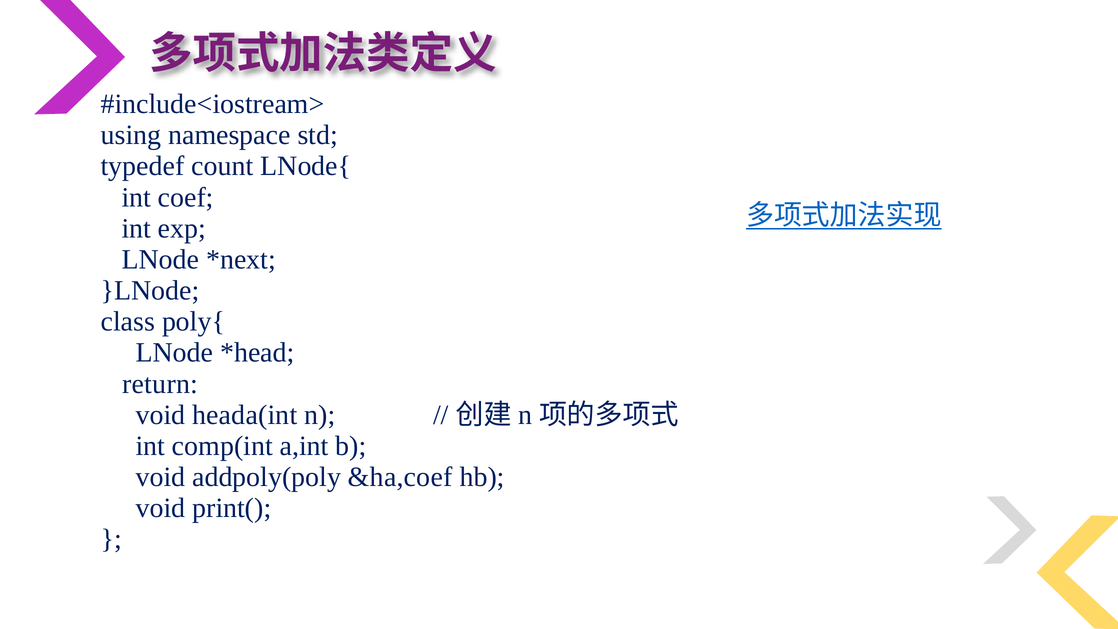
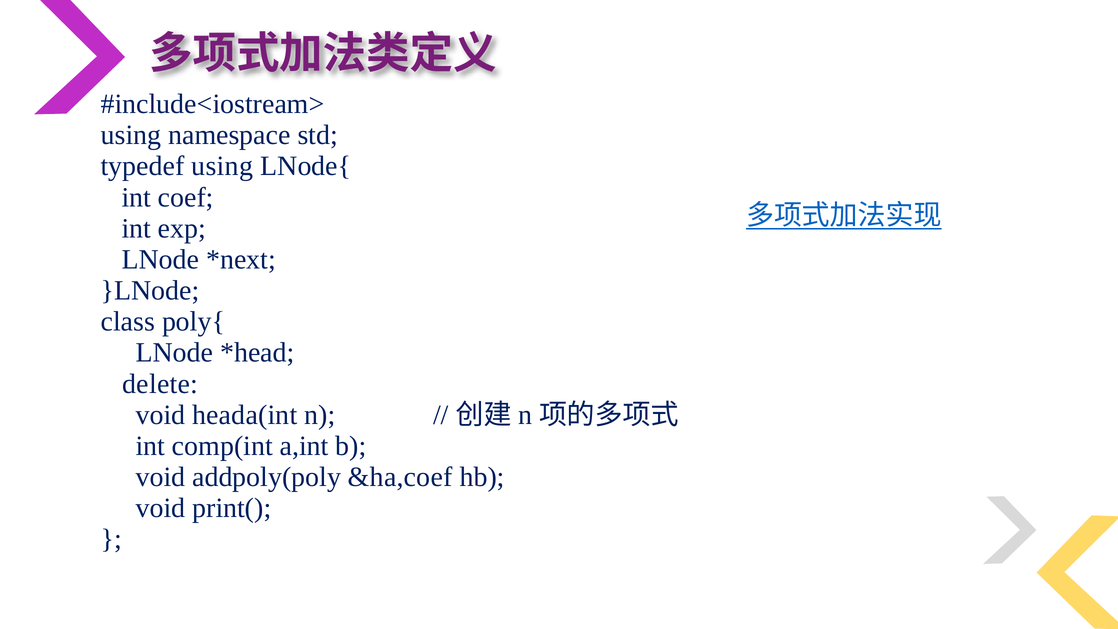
typedef count: count -> using (222, 166)
return: return -> delete (160, 384)
